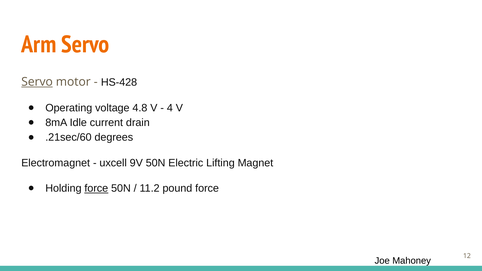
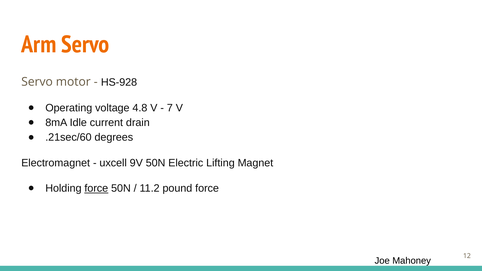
Servo underline: present -> none (37, 82)
HS-428: HS-428 -> HS-928 (119, 82)
4: 4 -> 7 (170, 108)
